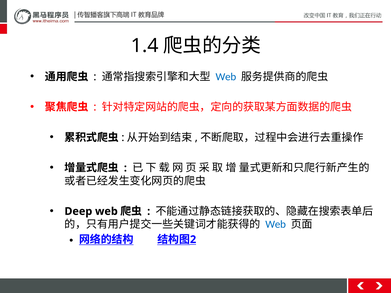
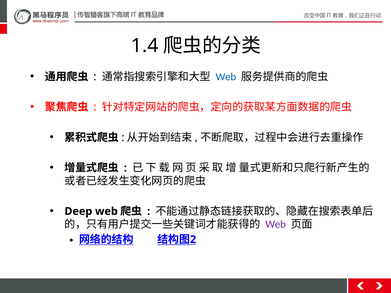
Web colour: blue -> purple (276, 225)
